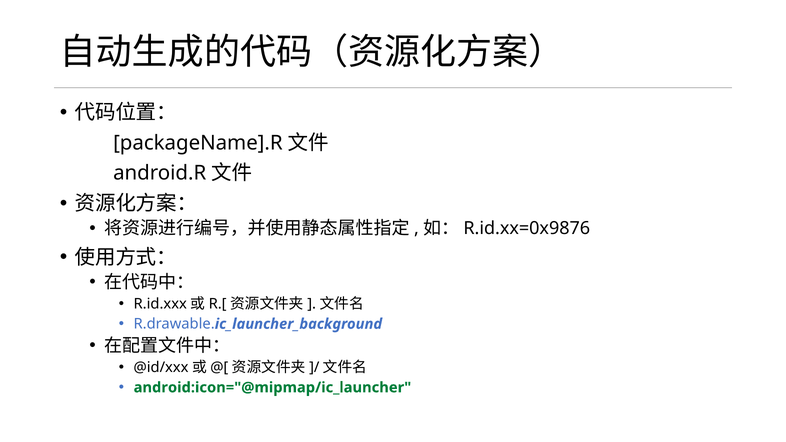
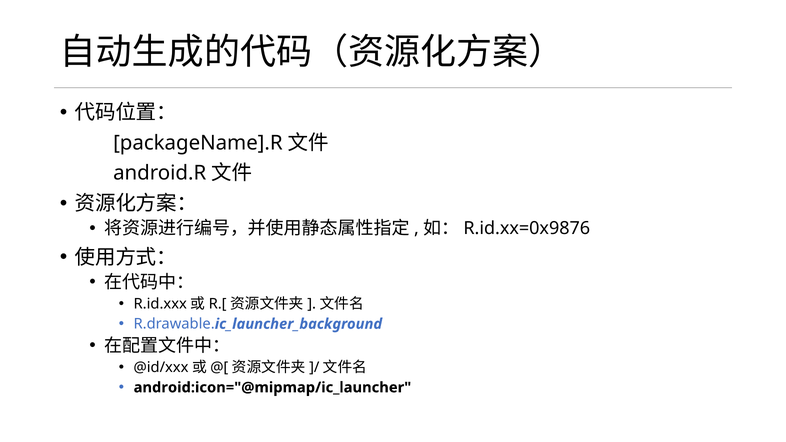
android:icon="@mipmap/ic_launcher colour: green -> black (272, 388)
